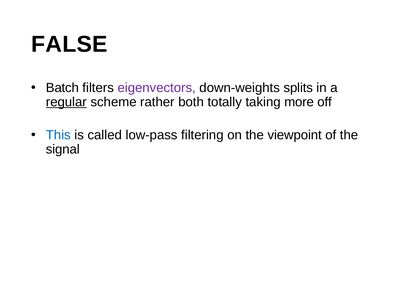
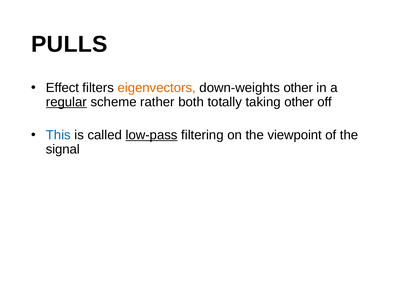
FALSE: FALSE -> PULLS (69, 44)
Batch: Batch -> Effect (62, 88)
eigenvectors colour: purple -> orange (157, 88)
down-weights splits: splits -> other (298, 88)
taking more: more -> other (299, 102)
low-pass underline: none -> present (152, 135)
